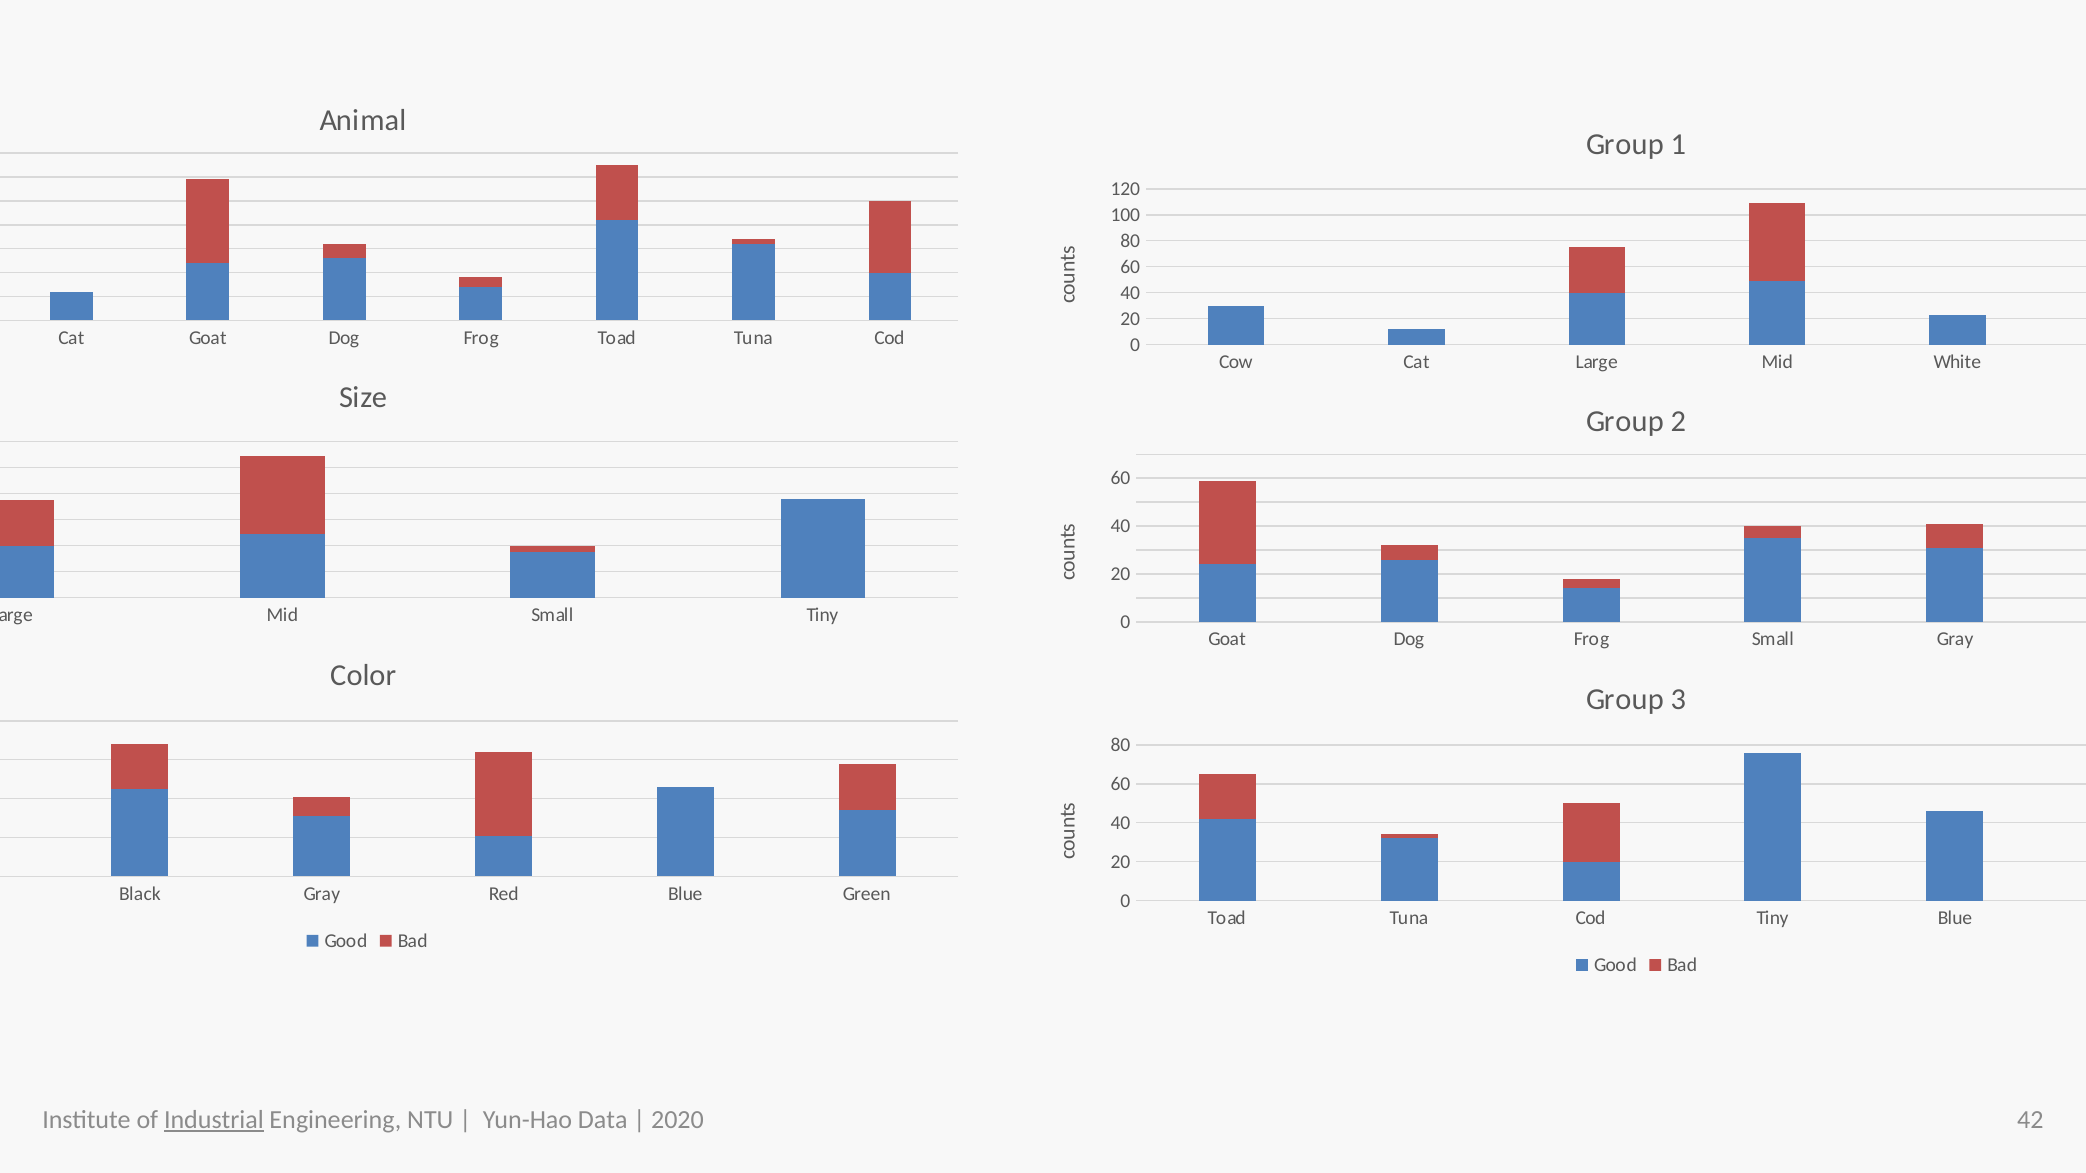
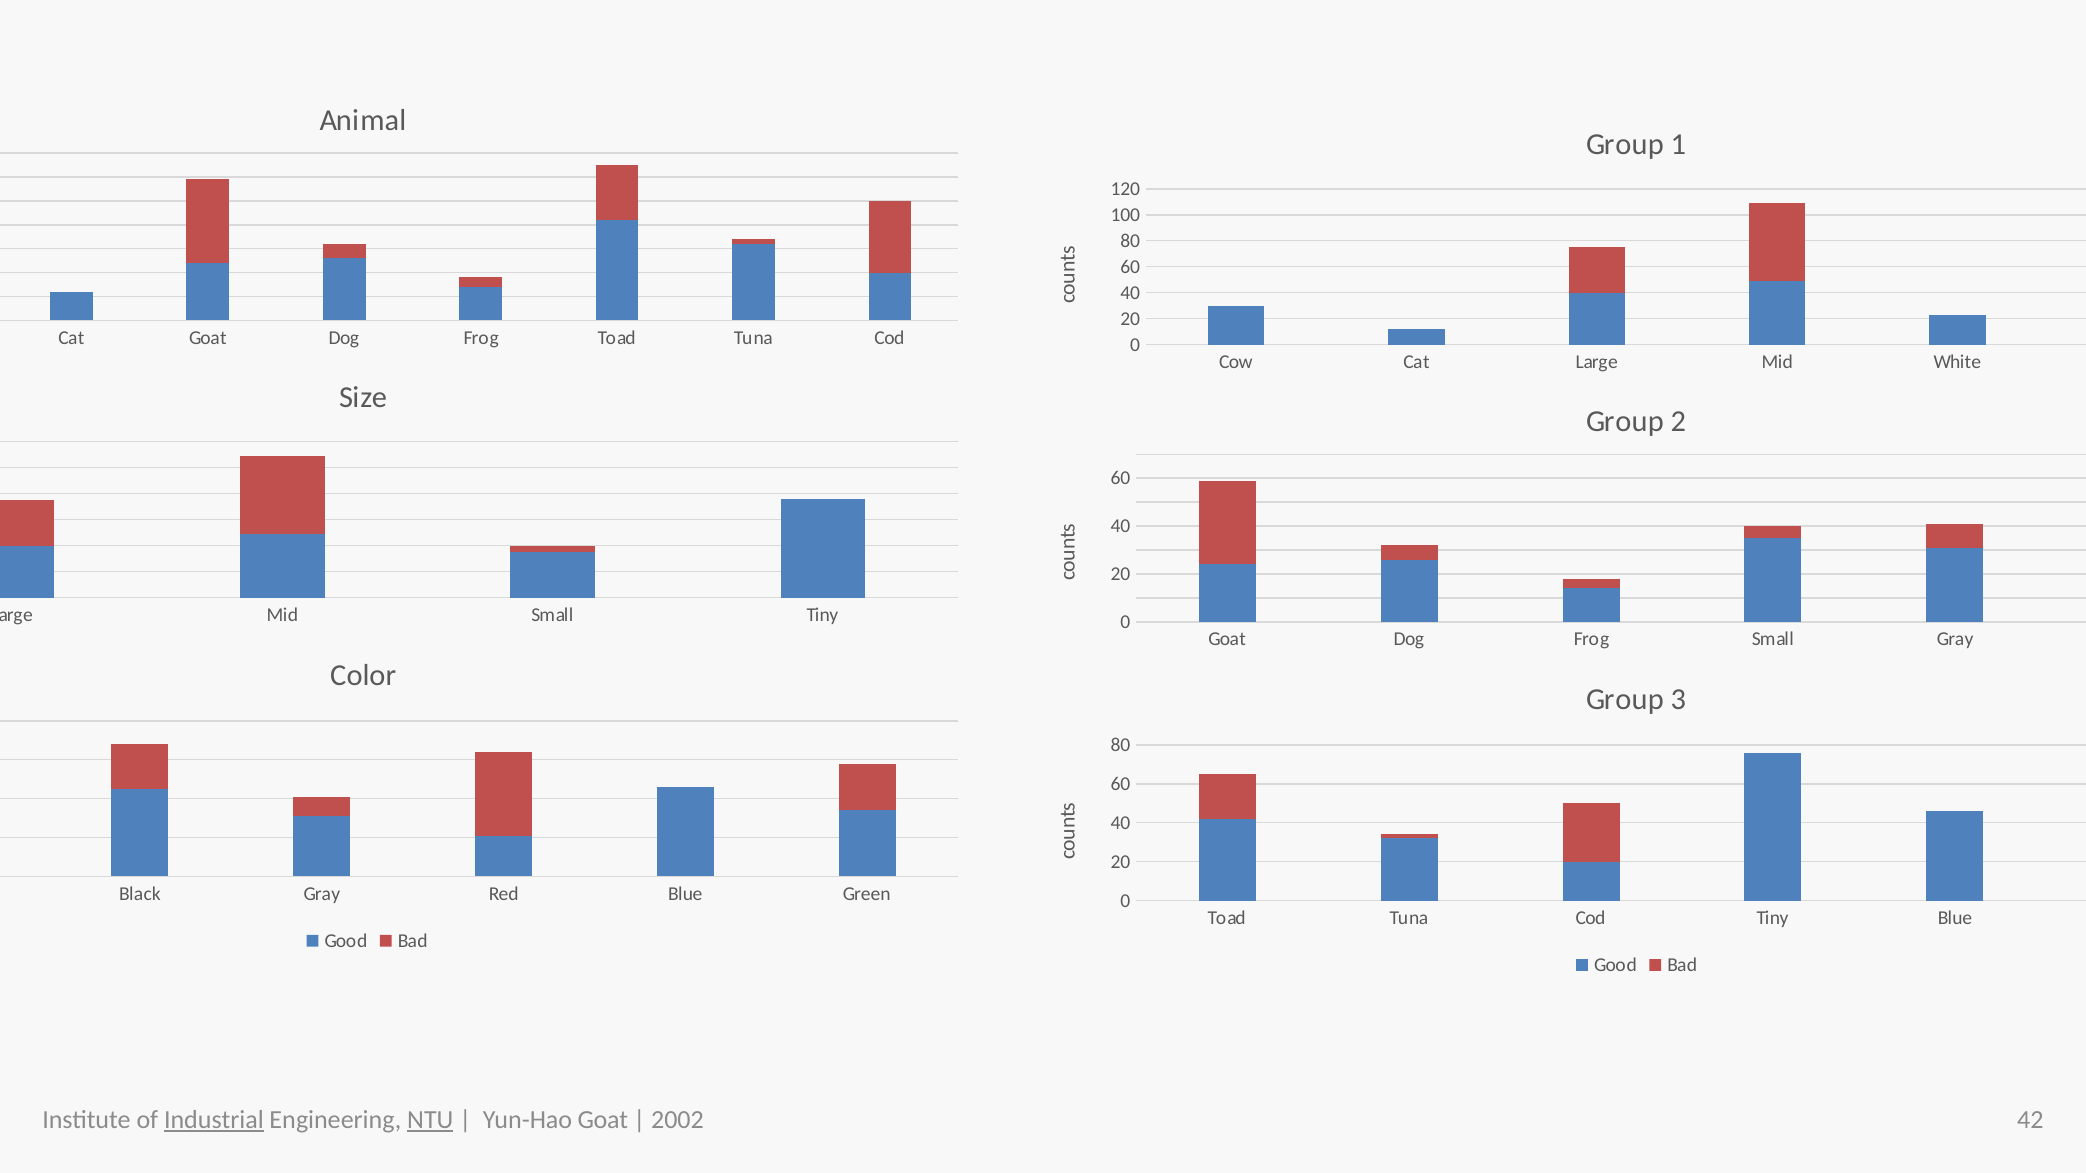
NTU underline: none -> present (430, 1120)
Yun-Hao Data: Data -> Goat (603, 1120)
2020: 2020 -> 2002 (677, 1120)
